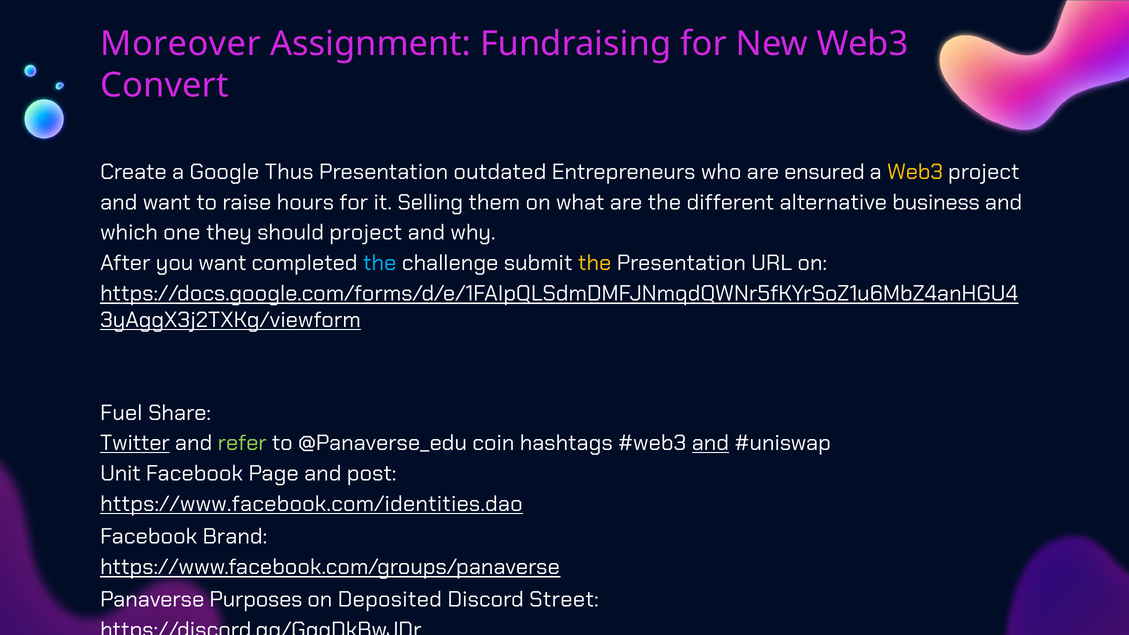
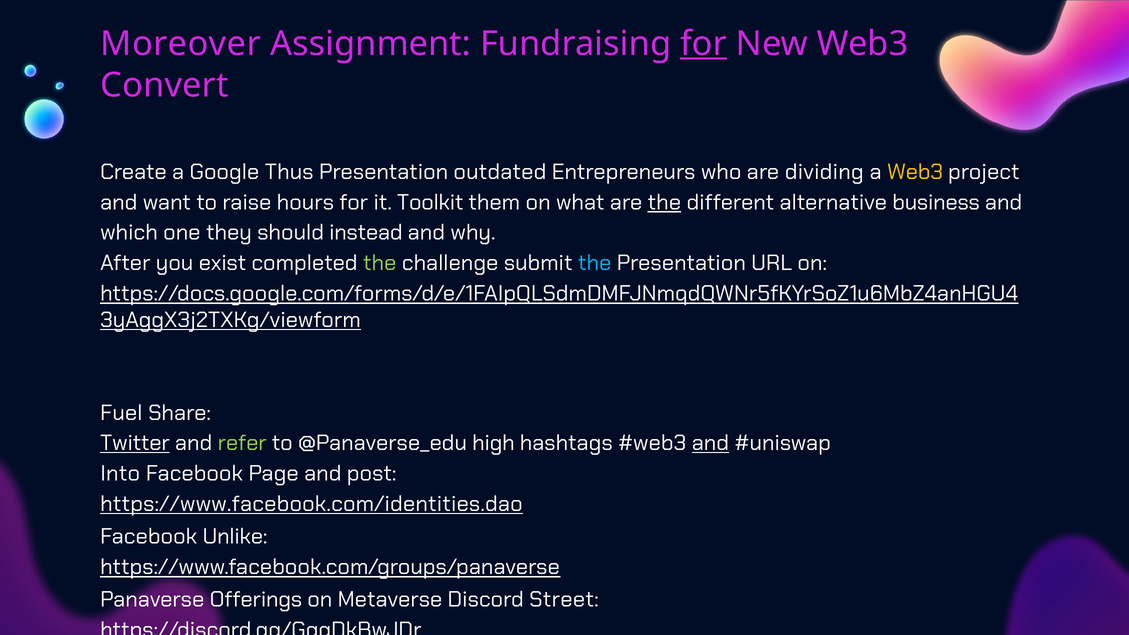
for underline: none -> present (704, 44)
ensured: ensured -> dividing (824, 172)
Selling: Selling -> Toolkit (430, 202)
the underline: none -> present (664, 202)
should project: project -> instead (366, 233)
you want: want -> exist (222, 263)
the colour: light blue -> light green (380, 263)
the colour: yellow -> light blue (595, 263)
coin: coin -> high (493, 443)
Unit: Unit -> Into (120, 473)
Brand: Brand -> Unlike (235, 537)
Purposes: Purposes -> Offerings (256, 600)
Deposited: Deposited -> Metaverse (390, 600)
